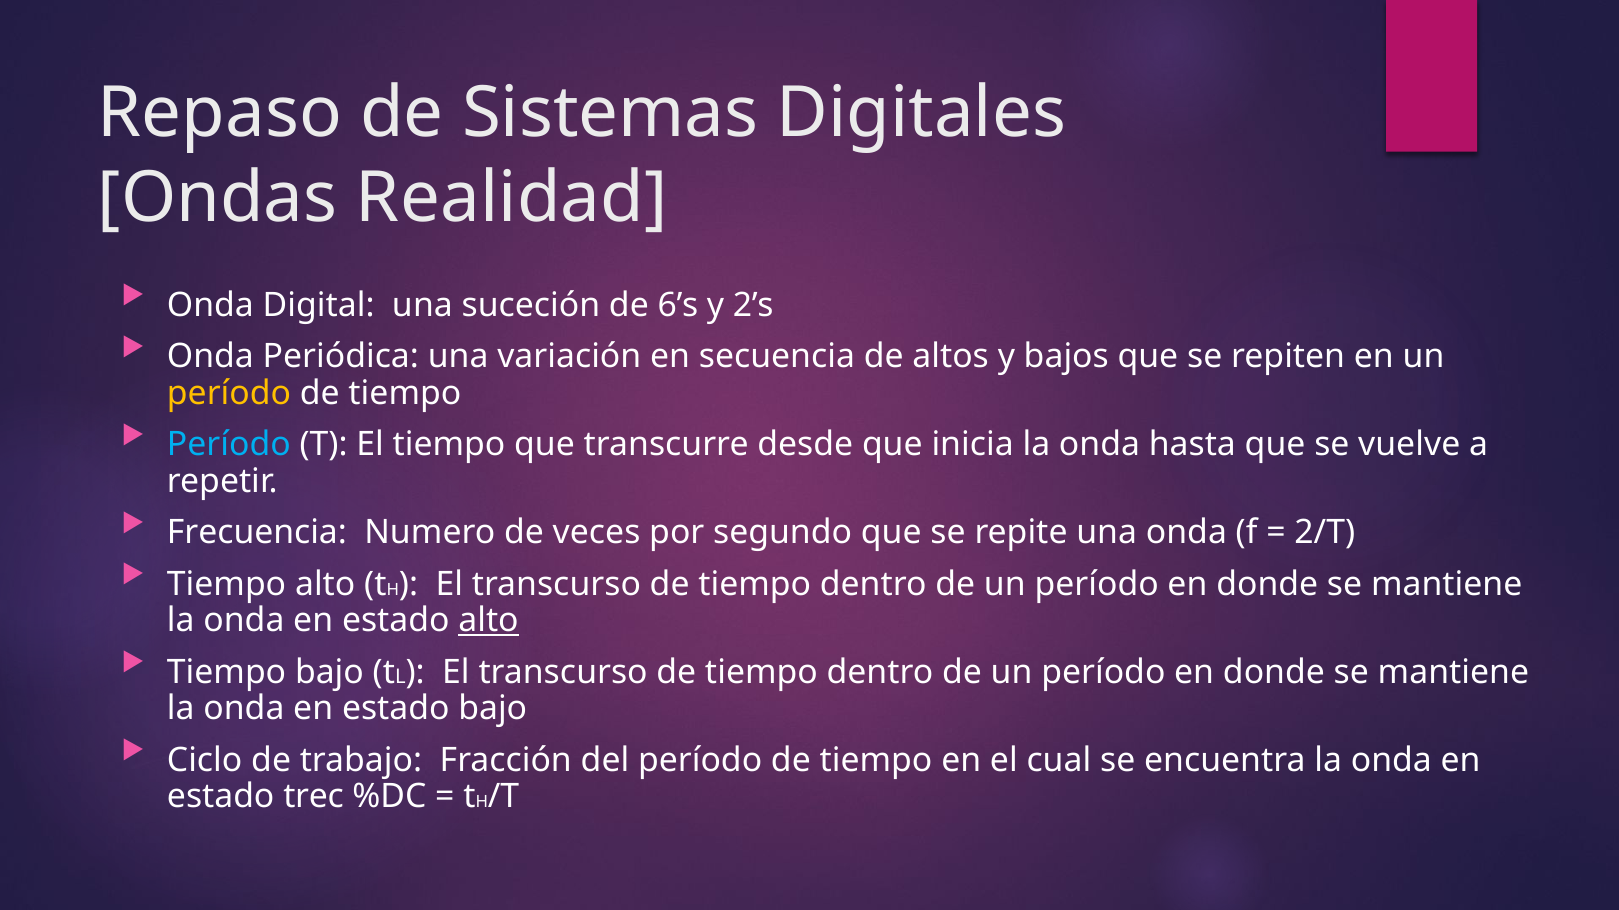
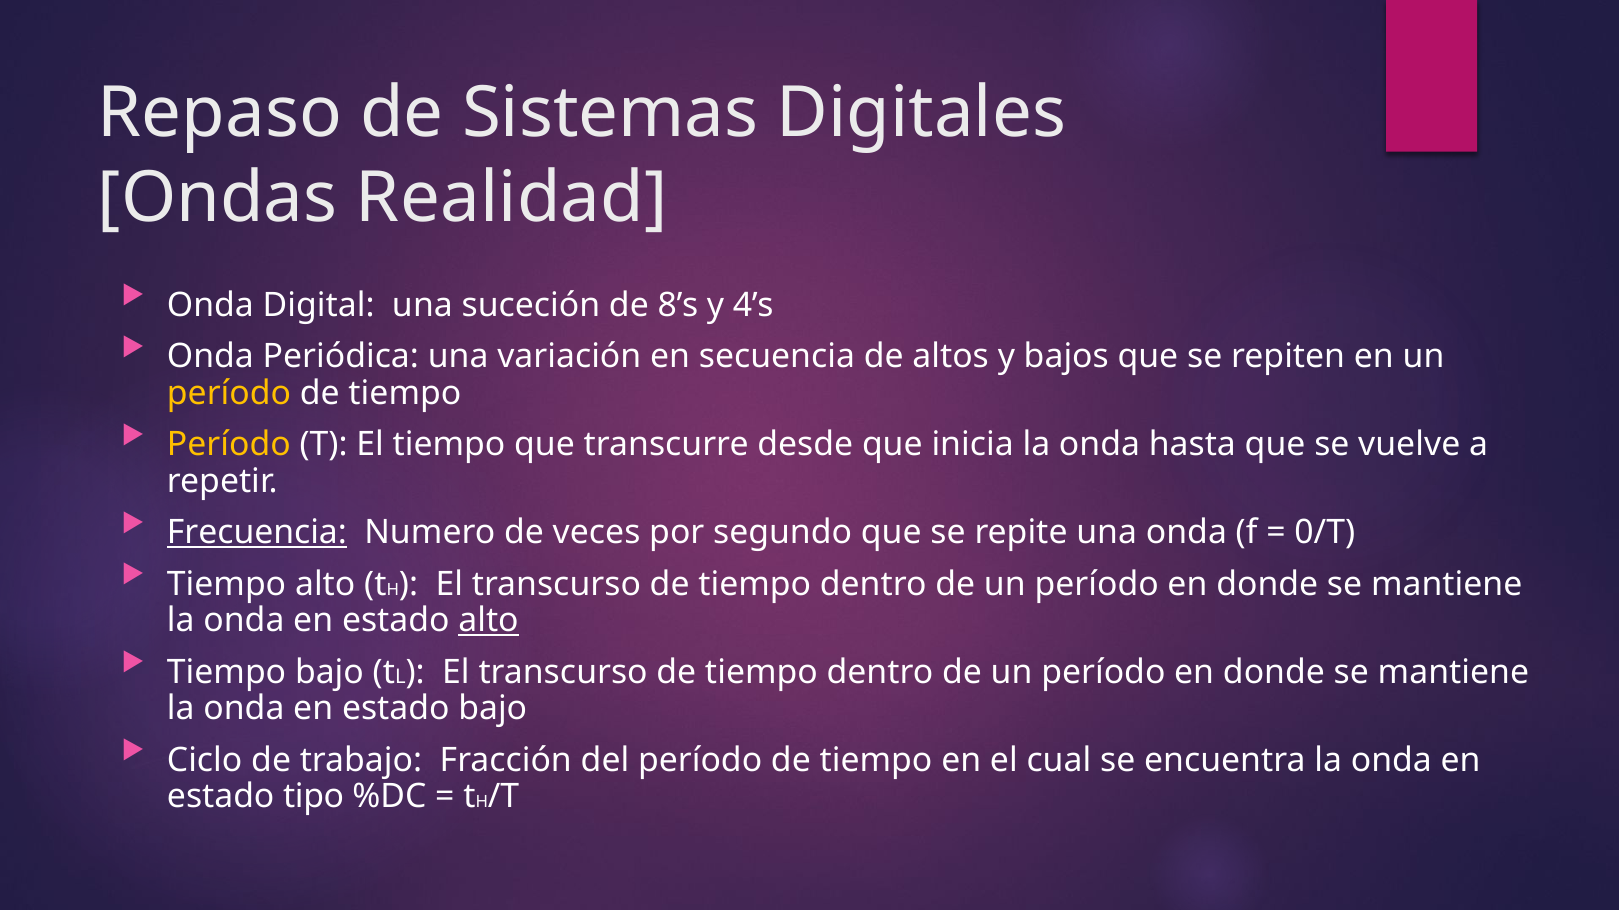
6’s: 6’s -> 8’s (678, 305)
2’s: 2’s -> 4’s (753, 305)
Período colour: light blue -> yellow (229, 445)
Frecuencia underline: none -> present (257, 533)
2/T: 2/T -> 0/T (1325, 533)
trec: trec -> tipo (314, 797)
